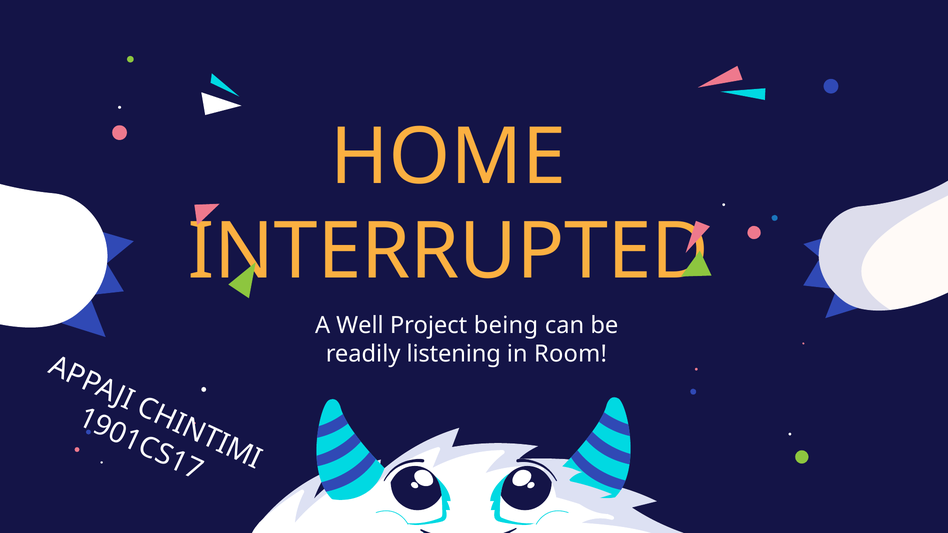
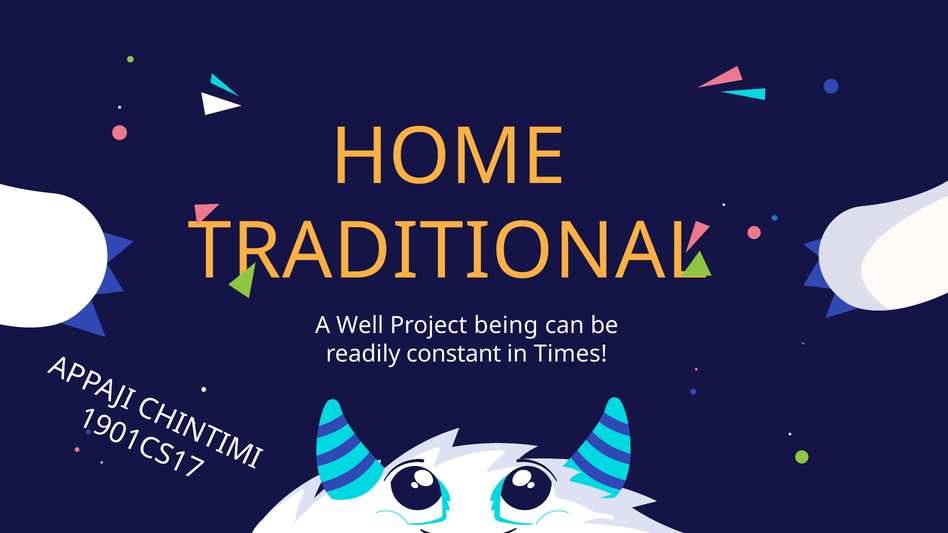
INTERRUPTED: INTERRUPTED -> TRADITIONAL (448, 252)
listening: listening -> constant (454, 354)
Room: Room -> Times (571, 354)
